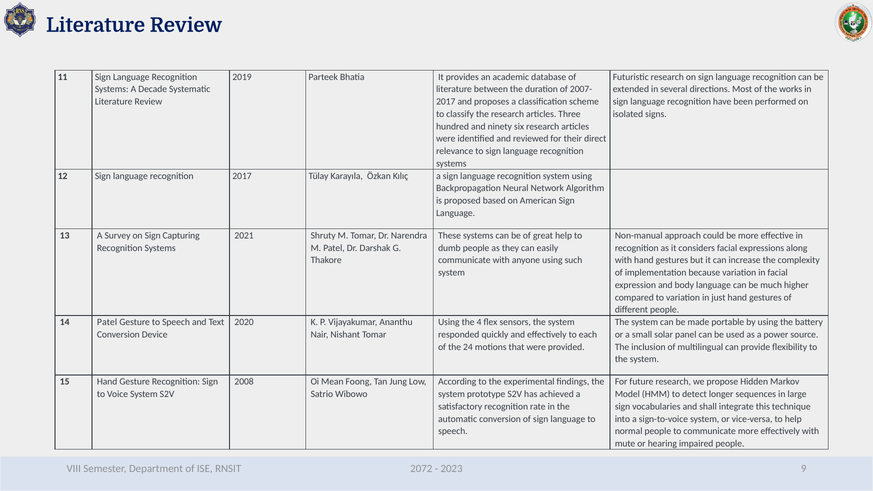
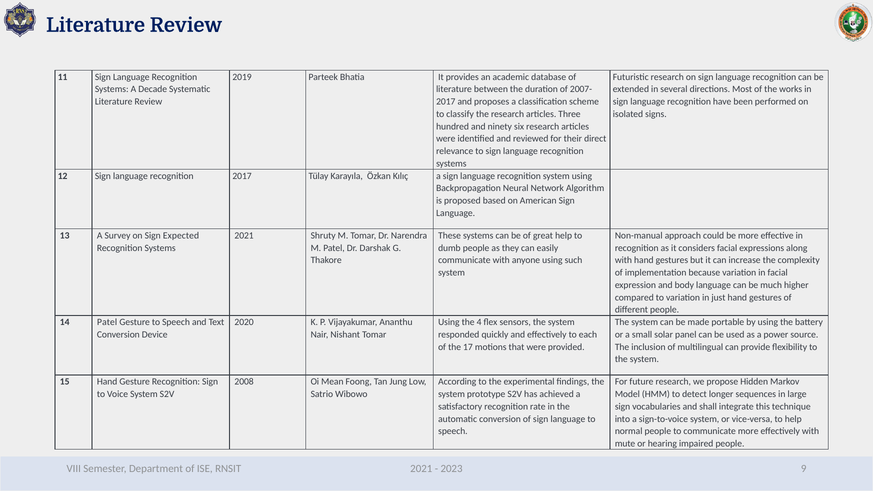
Capturing: Capturing -> Expected (181, 236)
24: 24 -> 17 (468, 347)
2072: 2072 -> 2021 (421, 469)
